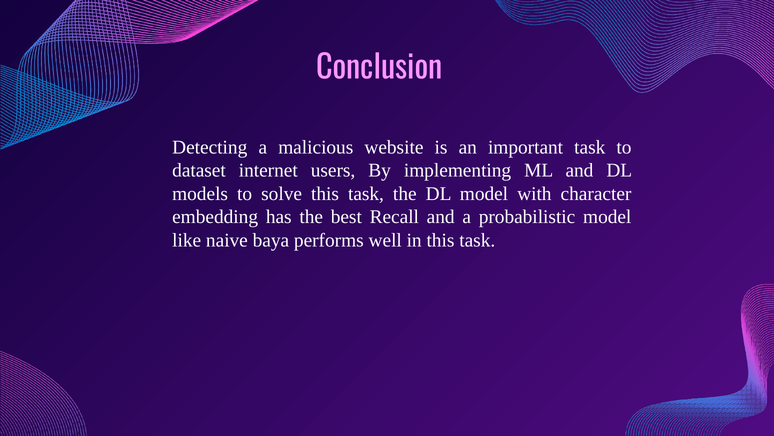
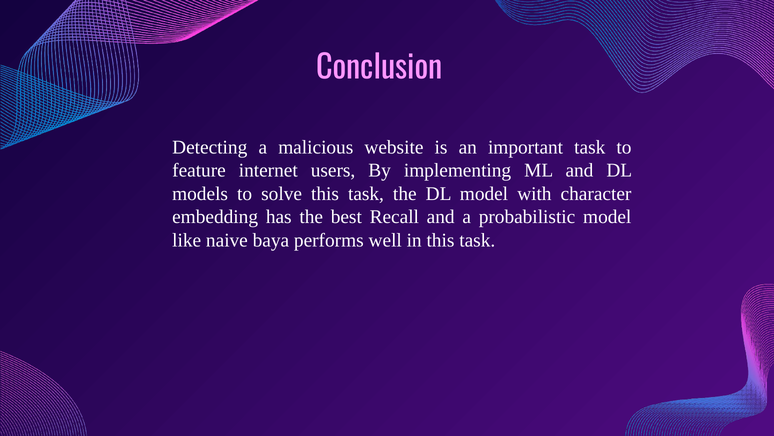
dataset: dataset -> feature (199, 170)
